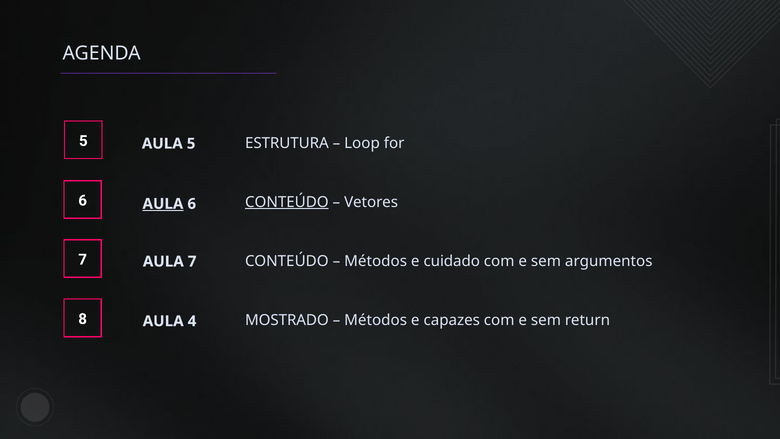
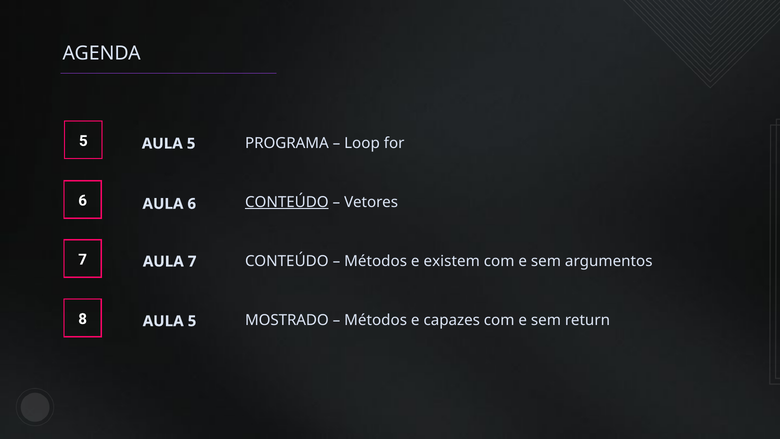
ESTRUTURA: ESTRUTURA -> PROGRAMA (287, 143)
AULA underline: present -> none (163, 204)
cuidado: cuidado -> existem (452, 261)
4: 4 -> 5 (192, 321)
